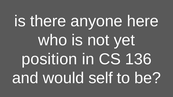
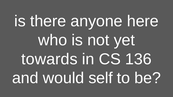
position: position -> towards (49, 59)
